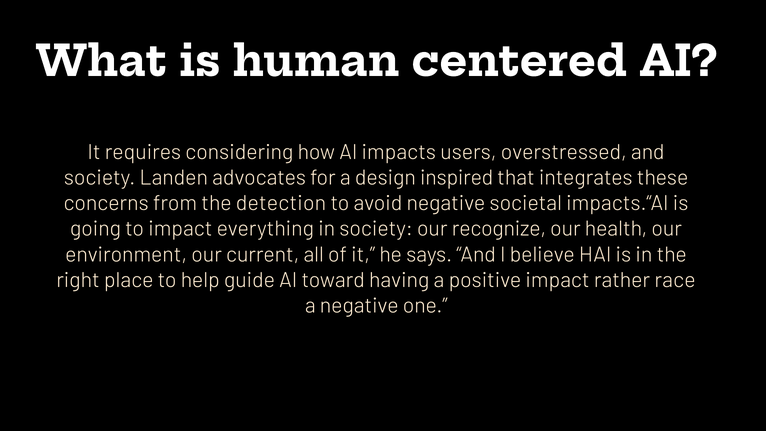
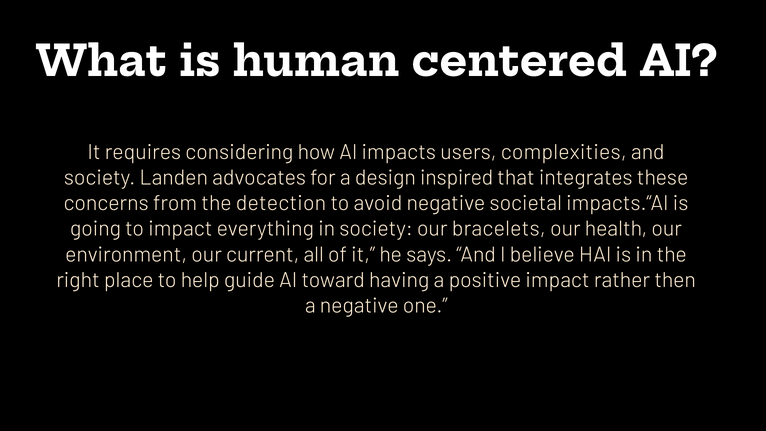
overstressed: overstressed -> complexities (564, 152)
recognize: recognize -> bracelets (499, 229)
race: race -> then (675, 280)
